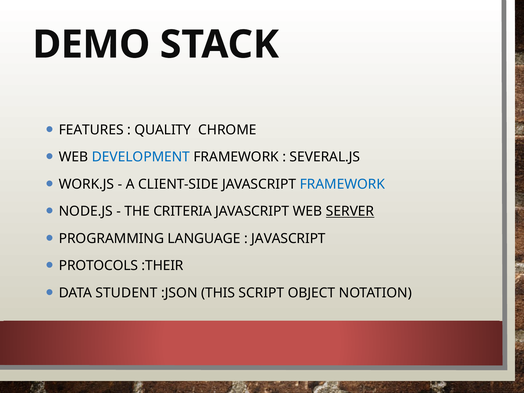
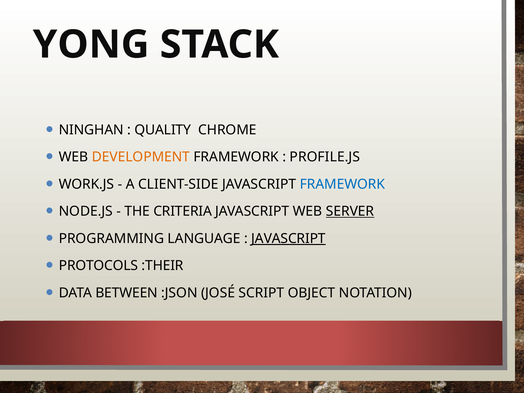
DEMO: DEMO -> YONG (91, 45)
FEATURES: FEATURES -> NINGHAN (91, 130)
DEVELOPMENT colour: blue -> orange (141, 157)
SEVERAL.JS: SEVERAL.JS -> PROFILE.JS (325, 157)
JAVASCRIPT underline: none -> present (288, 239)
STUDENT: STUDENT -> BETWEEN (127, 293)
THIS: THIS -> JOSÉ (218, 293)
